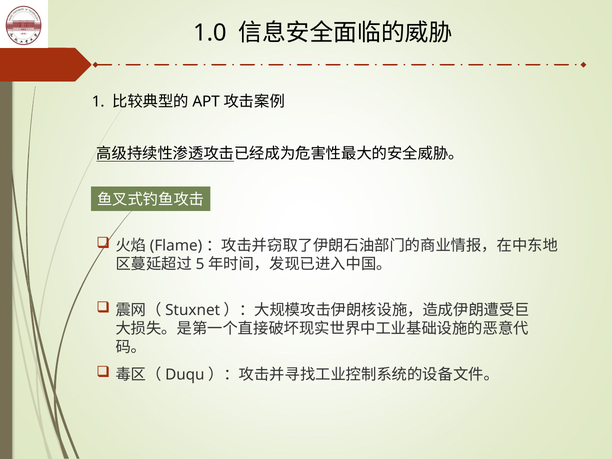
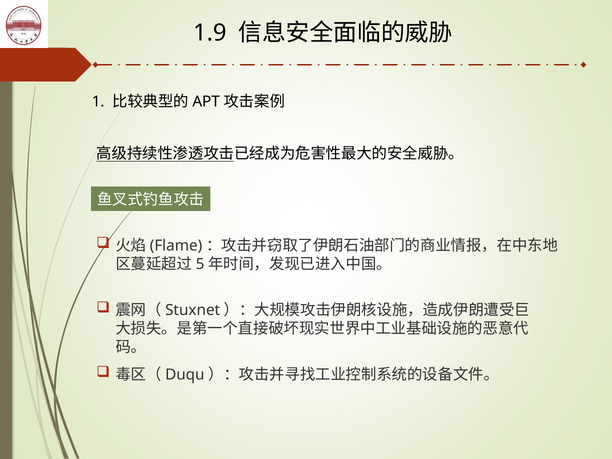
1.0: 1.0 -> 1.9 (210, 33)
